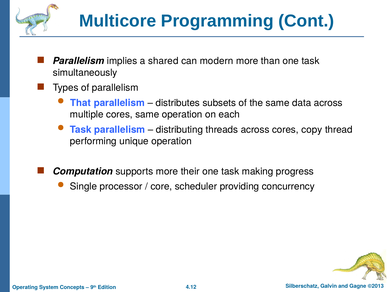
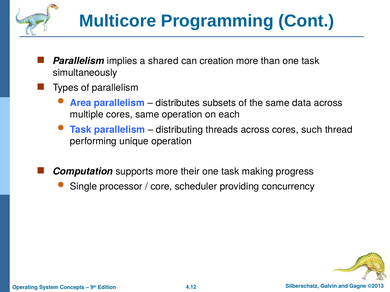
modern: modern -> creation (217, 61)
That: That -> Area (81, 103)
copy: copy -> such (312, 130)
